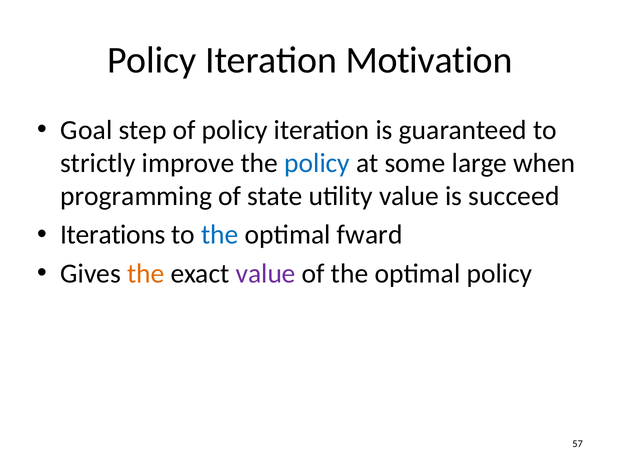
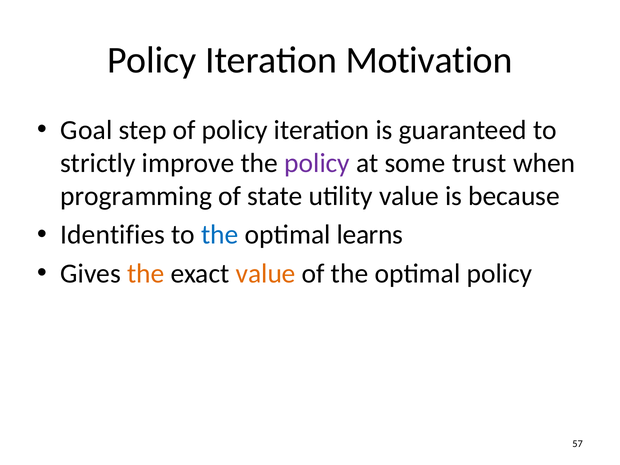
policy colour: blue -> purple (317, 163)
large: large -> trust (479, 163)
succeed: succeed -> because (514, 196)
Iterations: Iterations -> Identifies (113, 235)
fward: fward -> learns (370, 235)
value colour: purple -> orange (266, 274)
